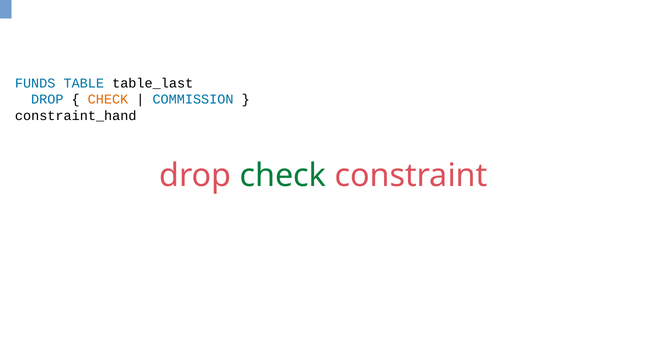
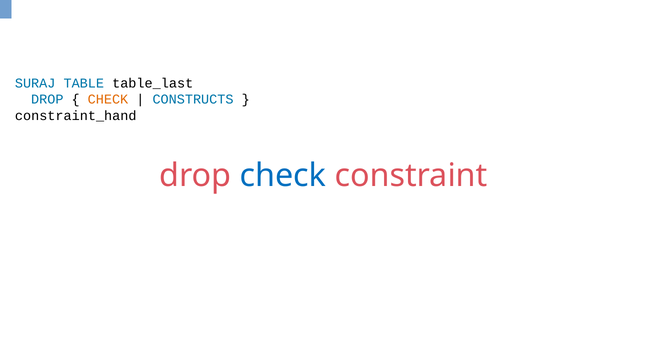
FUNDS: FUNDS -> SURAJ (35, 83)
COMMISSION: COMMISSION -> CONSTRUCTS (193, 99)
check colour: green -> blue (283, 175)
